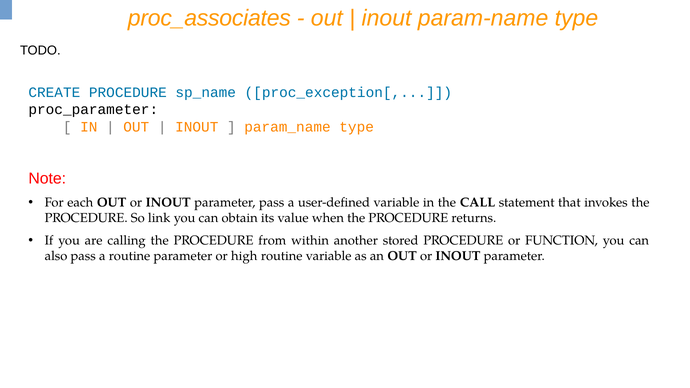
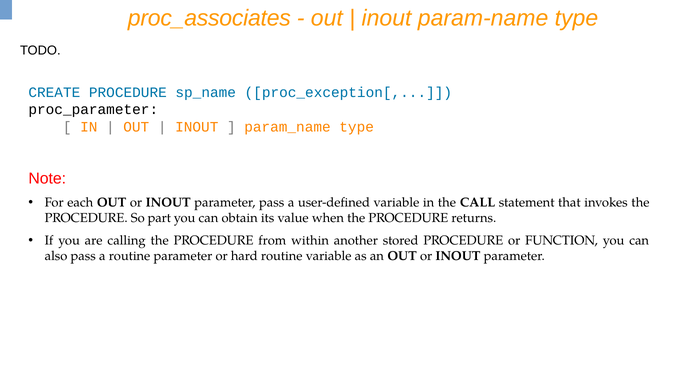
link: link -> part (159, 218)
high: high -> hard (244, 256)
